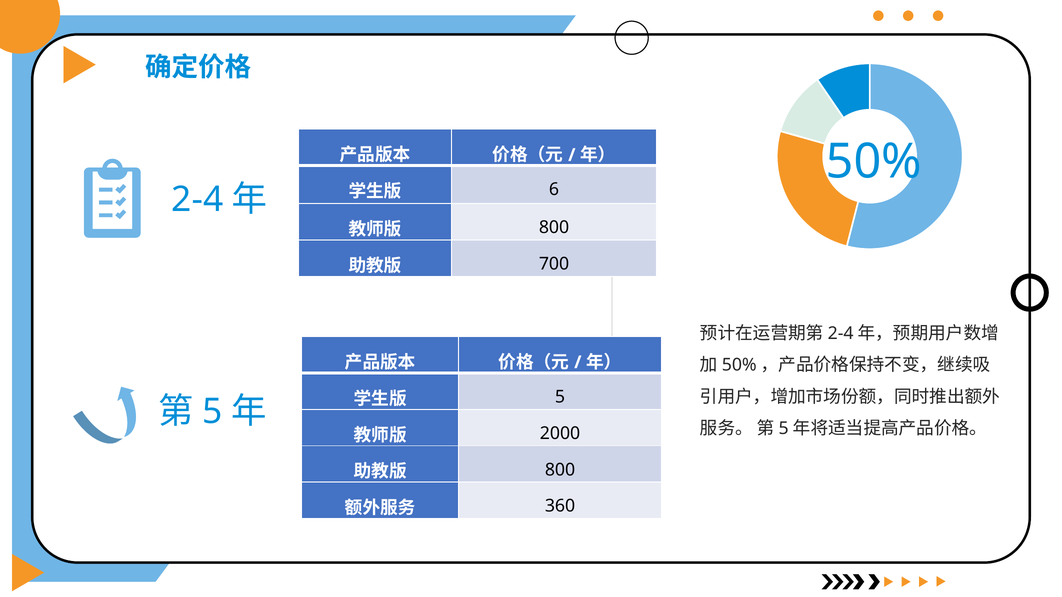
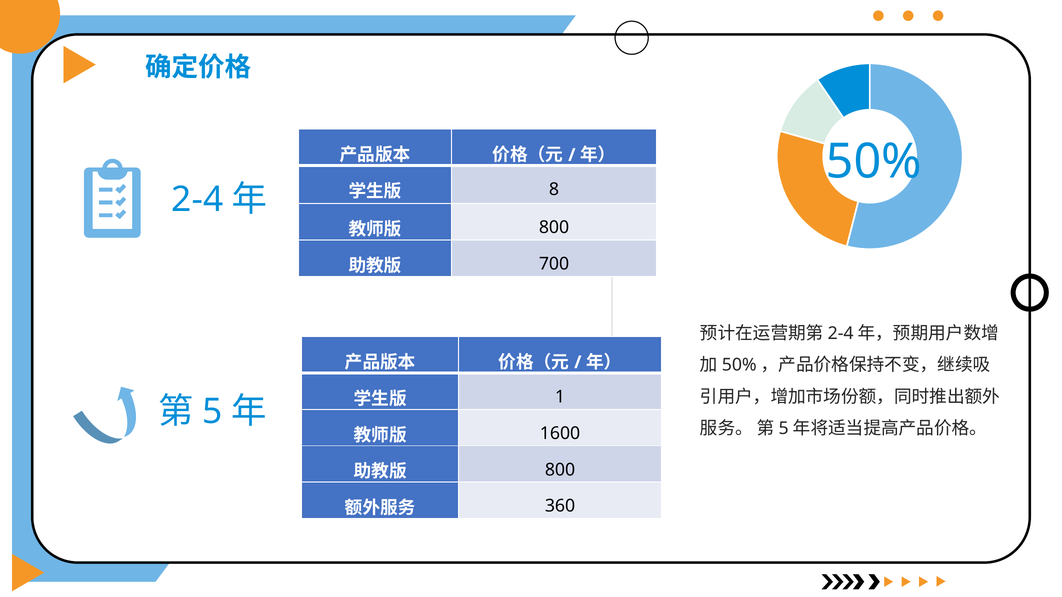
6: 6 -> 8 (554, 190)
5: 5 -> 1 (560, 397)
2000: 2000 -> 1600 (560, 433)
